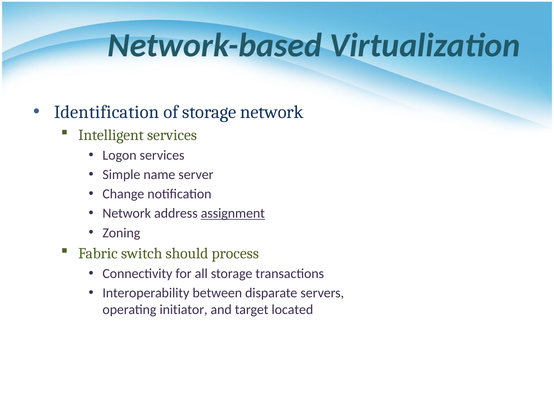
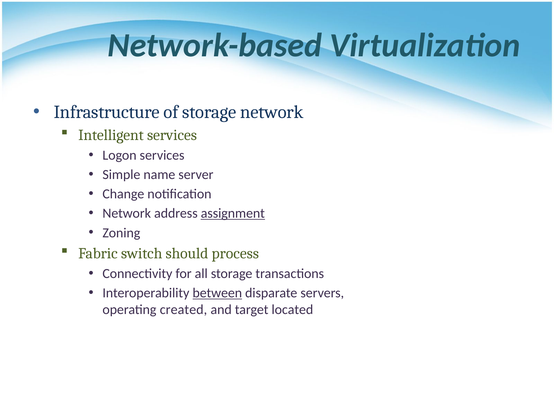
Identification: Identification -> Infrastructure (107, 112)
between underline: none -> present (217, 293)
initiator: initiator -> created (183, 310)
